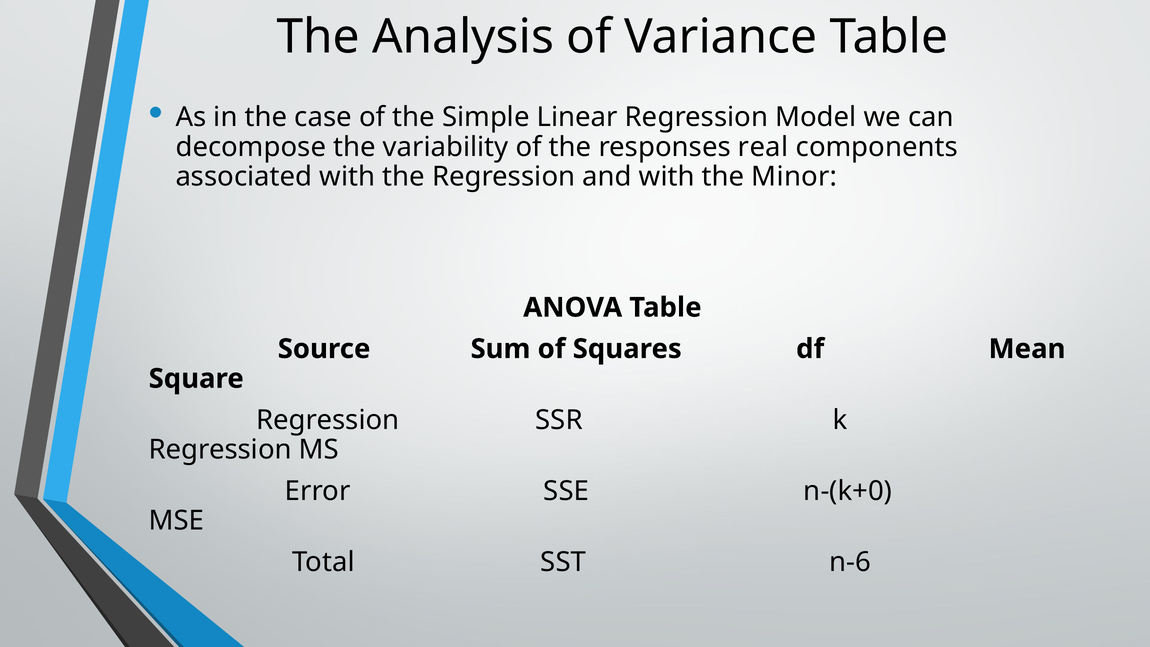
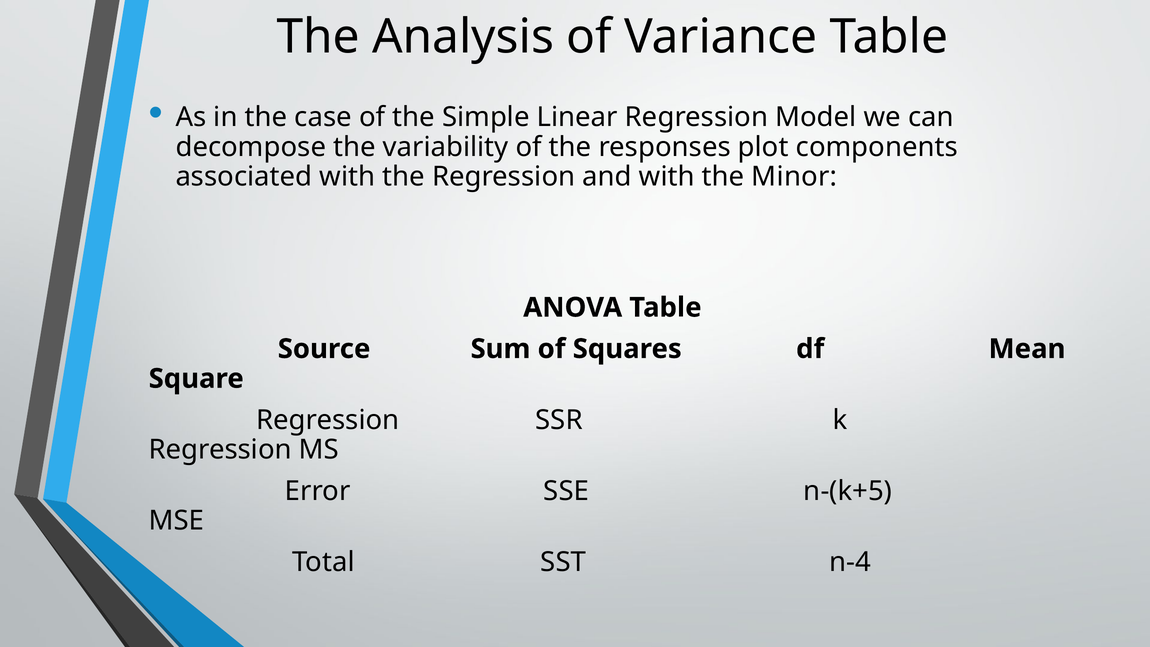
real: real -> plot (763, 147)
n-(k+0: n-(k+0 -> n-(k+5 (848, 491)
n-6: n-6 -> n-4 (850, 562)
